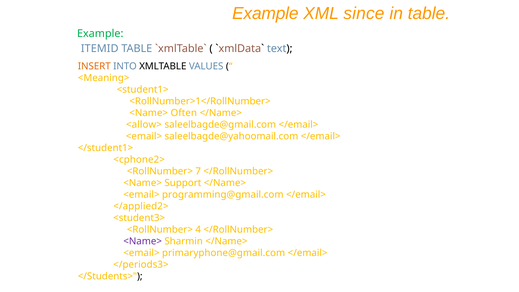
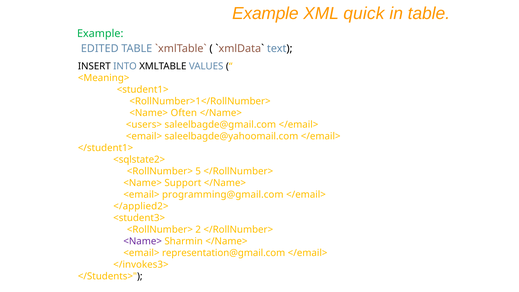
since: since -> quick (364, 14)
ITEMID: ITEMID -> EDITED (100, 49)
INSERT colour: orange -> black (94, 66)
<allow>: <allow> -> <users> (144, 125)
<cphone2>: <cphone2> -> <sqlstate2> (139, 160)
7: 7 -> 5 (198, 171)
4: 4 -> 2 (198, 230)
primaryphone@gmail.com: primaryphone@gmail.com -> representation@gmail.com (224, 253)
</periods3>: </periods3> -> </invokes3> (141, 265)
